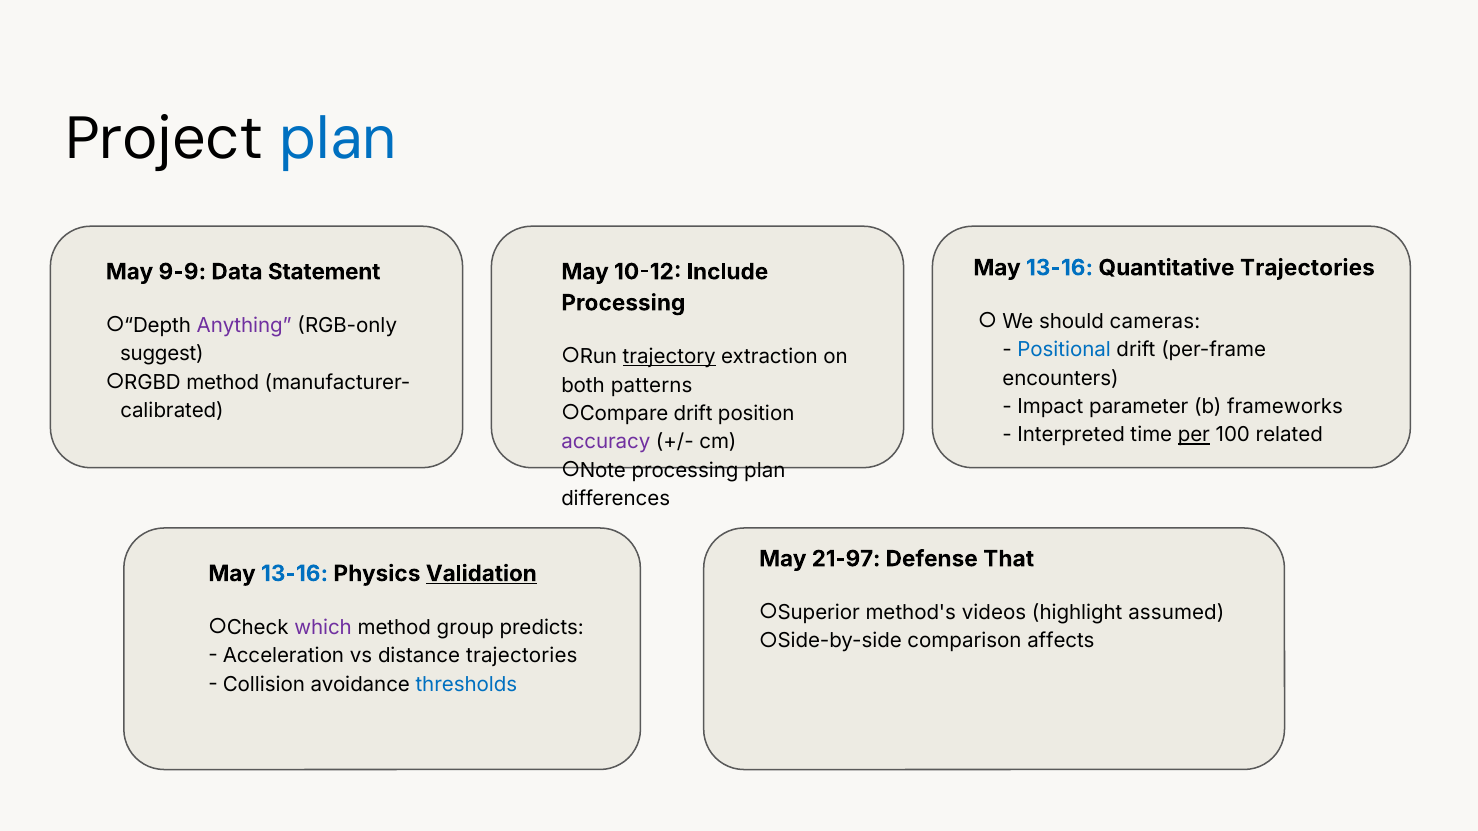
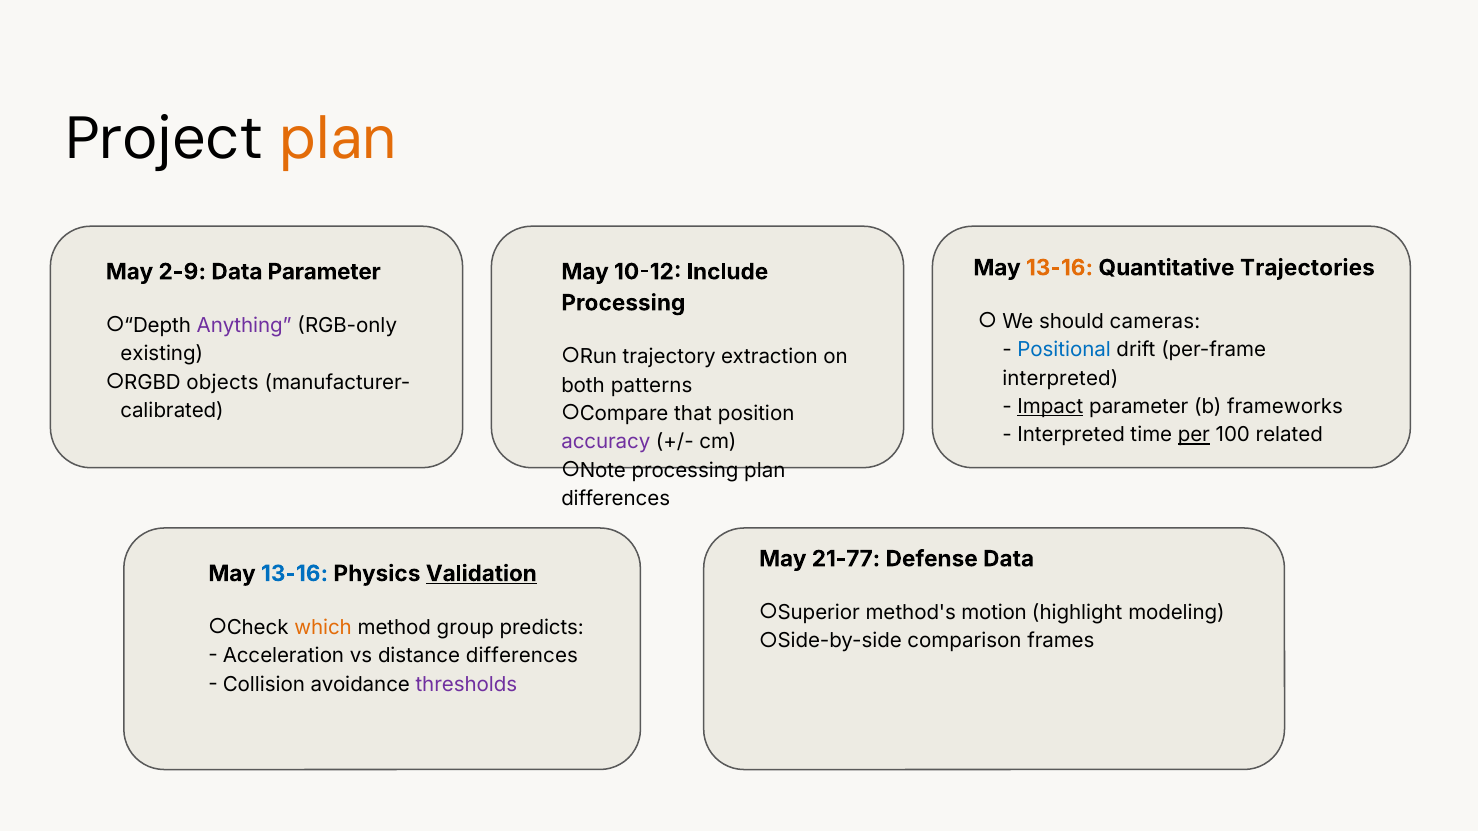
plan colour: blue -> orange (338, 139)
13-16 colour: blue -> orange (1060, 268)
9-9: 9-9 -> 2-9 (182, 272)
Data Statement: Statement -> Parameter (324, 272)
suggest: suggest -> existing (162, 354)
trajectory underline: present -> none (669, 357)
encounters: encounters -> interpreted (1060, 379)
method: method -> objects (223, 383)
Impact underline: none -> present (1050, 407)
drift: drift -> that (693, 414)
21-97: 21-97 -> 21-77 (846, 559)
Defense That: That -> Data (1009, 559)
videos: videos -> motion (994, 613)
assumed: assumed -> modeling (1176, 613)
which colour: purple -> orange (323, 628)
affects: affects -> frames (1061, 642)
distance trajectories: trajectories -> differences (522, 656)
thresholds colour: blue -> purple (466, 685)
